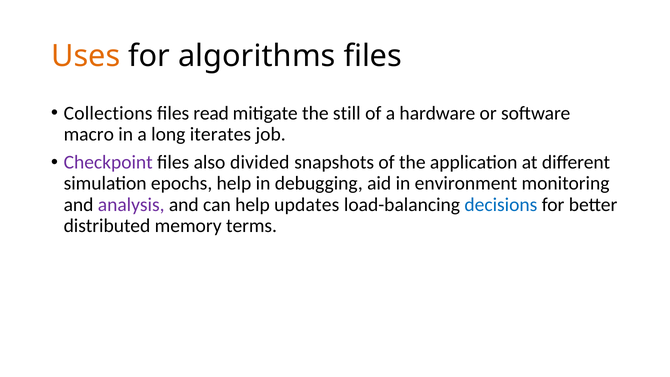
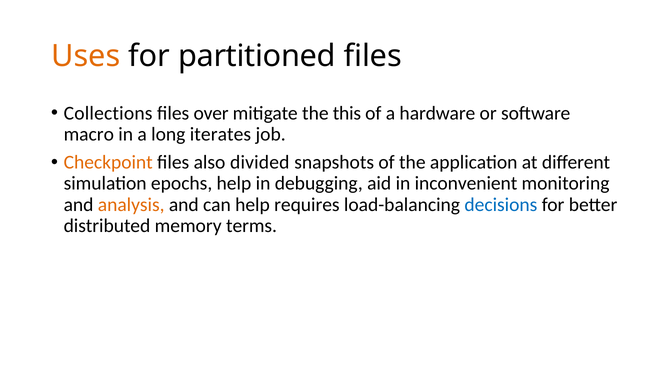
algorithms: algorithms -> partitioned (257, 56)
read: read -> over (211, 113)
still: still -> this (347, 113)
Checkpoint colour: purple -> orange (108, 162)
environment: environment -> inconvenient (466, 183)
analysis colour: purple -> orange (131, 204)
updates: updates -> requires (307, 204)
